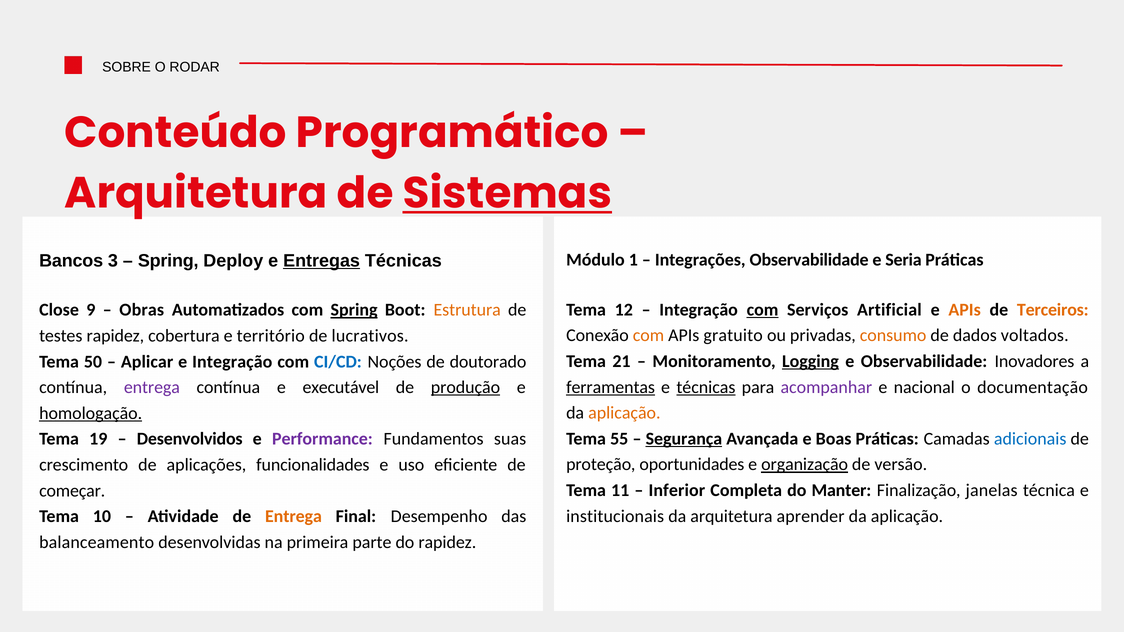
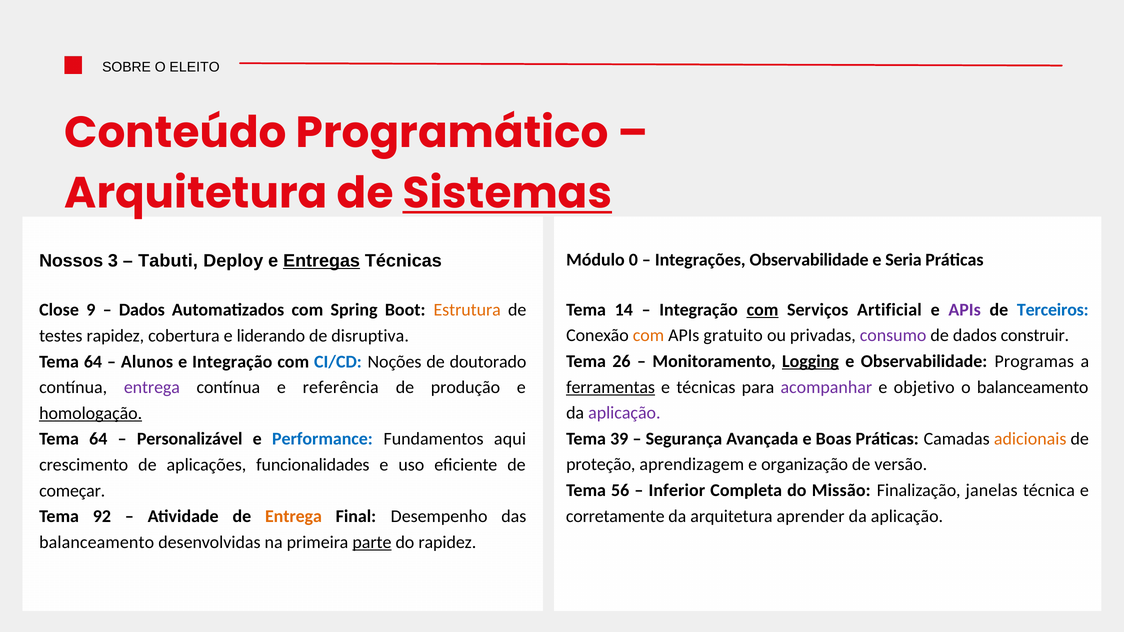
RODAR: RODAR -> ELEITO (195, 67)
Bancos: Bancos -> Nossos (71, 261)
Spring: Spring -> Tabuti (168, 261)
1: 1 -> 0 (633, 260)
12: 12 -> 14 (624, 310)
APIs colour: orange -> purple (965, 310)
Terceiros colour: orange -> blue (1053, 310)
Obras: Obras -> Dados (142, 310)
Spring underline: present -> none (354, 310)
consumo colour: orange -> purple (893, 336)
voltados: voltados -> construir (1035, 336)
território: território -> liderando (271, 336)
lucrativos: lucrativos -> disruptiva (370, 336)
21: 21 -> 26 (621, 361)
Inovadores: Inovadores -> Programas (1034, 361)
50: 50 -> 64 (93, 362)
Aplicar: Aplicar -> Alunos (147, 362)
técnicas underline: present -> none (706, 387)
nacional: nacional -> objetivo (924, 387)
o documentação: documentação -> balanceamento (1033, 387)
executável: executável -> referência (341, 388)
produção underline: present -> none (465, 388)
aplicação colour: orange -> purple (624, 413)
55: 55 -> 39 (619, 439)
Segurança underline: present -> none (684, 439)
adicionais colour: blue -> orange (1030, 439)
19: 19 -> 64 (98, 439)
Desenvolvidos: Desenvolvidos -> Personalizável (190, 439)
Performance colour: purple -> blue (322, 439)
suas: suas -> aqui (510, 439)
oportunidades: oportunidades -> aprendizagem (692, 465)
organização underline: present -> none (805, 465)
11: 11 -> 56 (620, 491)
Manter: Manter -> Missão (841, 491)
institucionais: institucionais -> corretamente (615, 516)
10: 10 -> 92 (102, 517)
parte underline: none -> present (372, 543)
